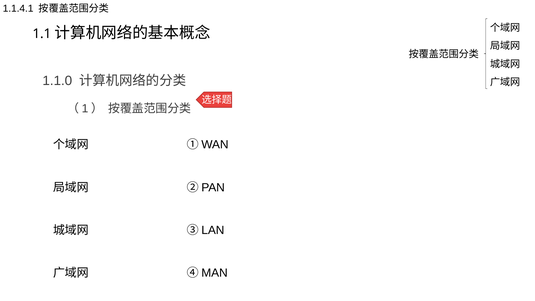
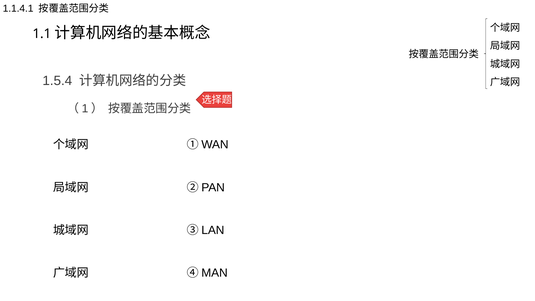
1.1.0: 1.1.0 -> 1.5.4 (57, 81)
